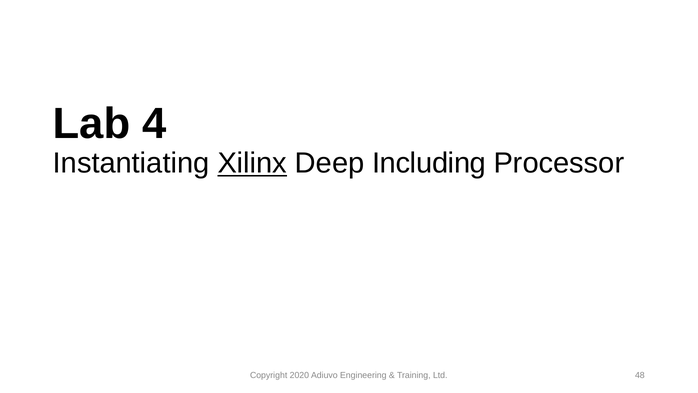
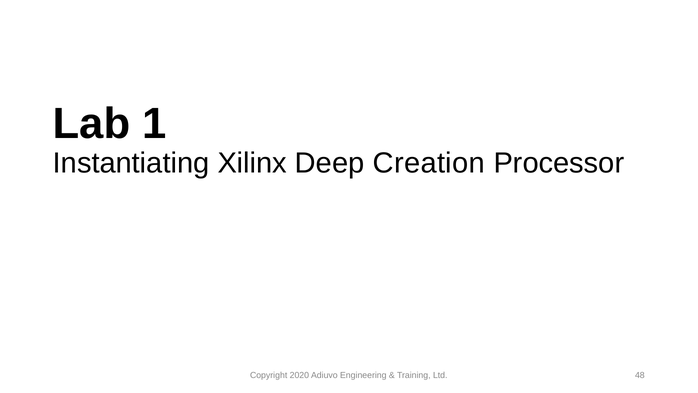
4: 4 -> 1 (155, 124)
Xilinx underline: present -> none (252, 163)
Including: Including -> Creation (429, 163)
